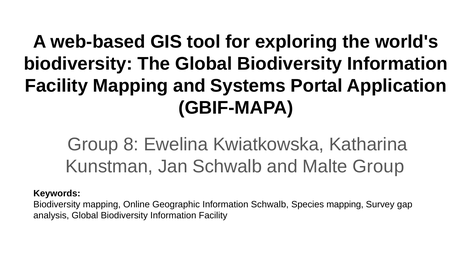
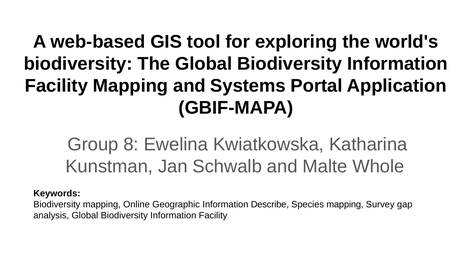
Malte Group: Group -> Whole (378, 167)
Information Schwalb: Schwalb -> Describe (270, 205)
